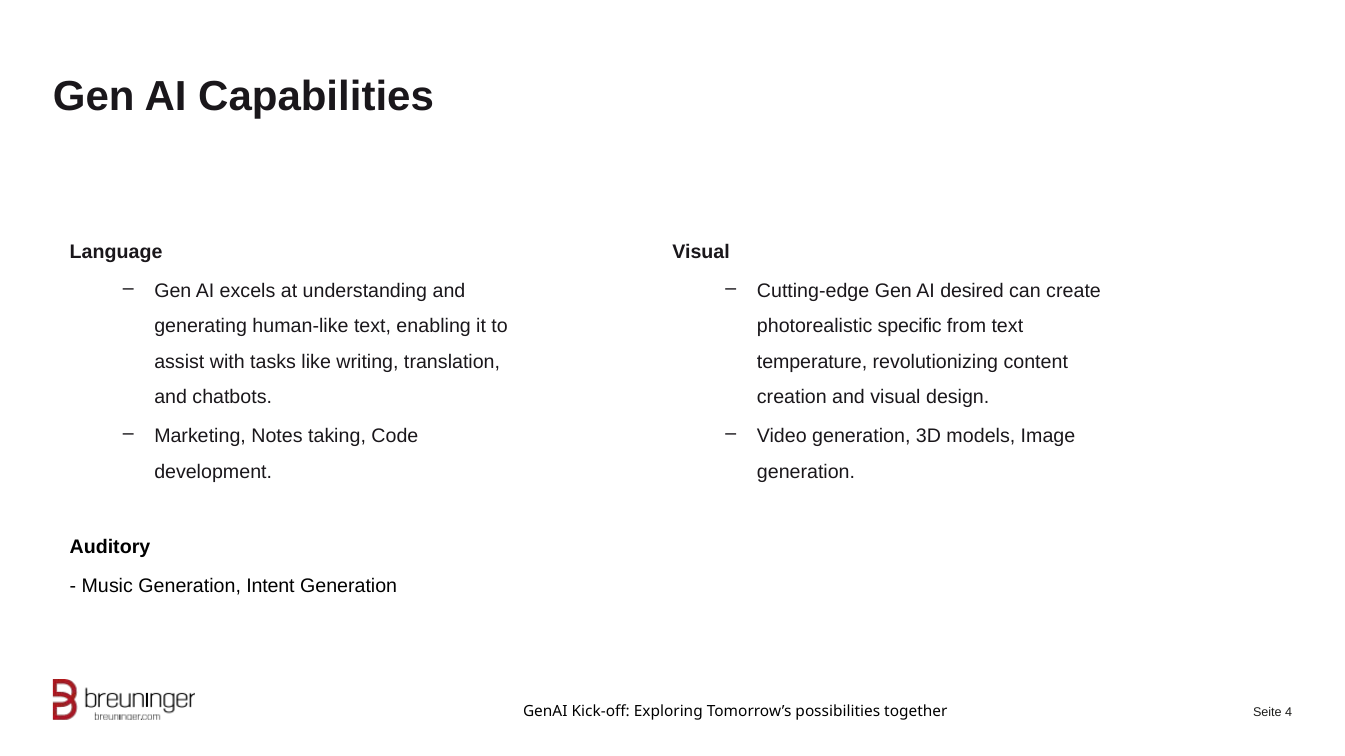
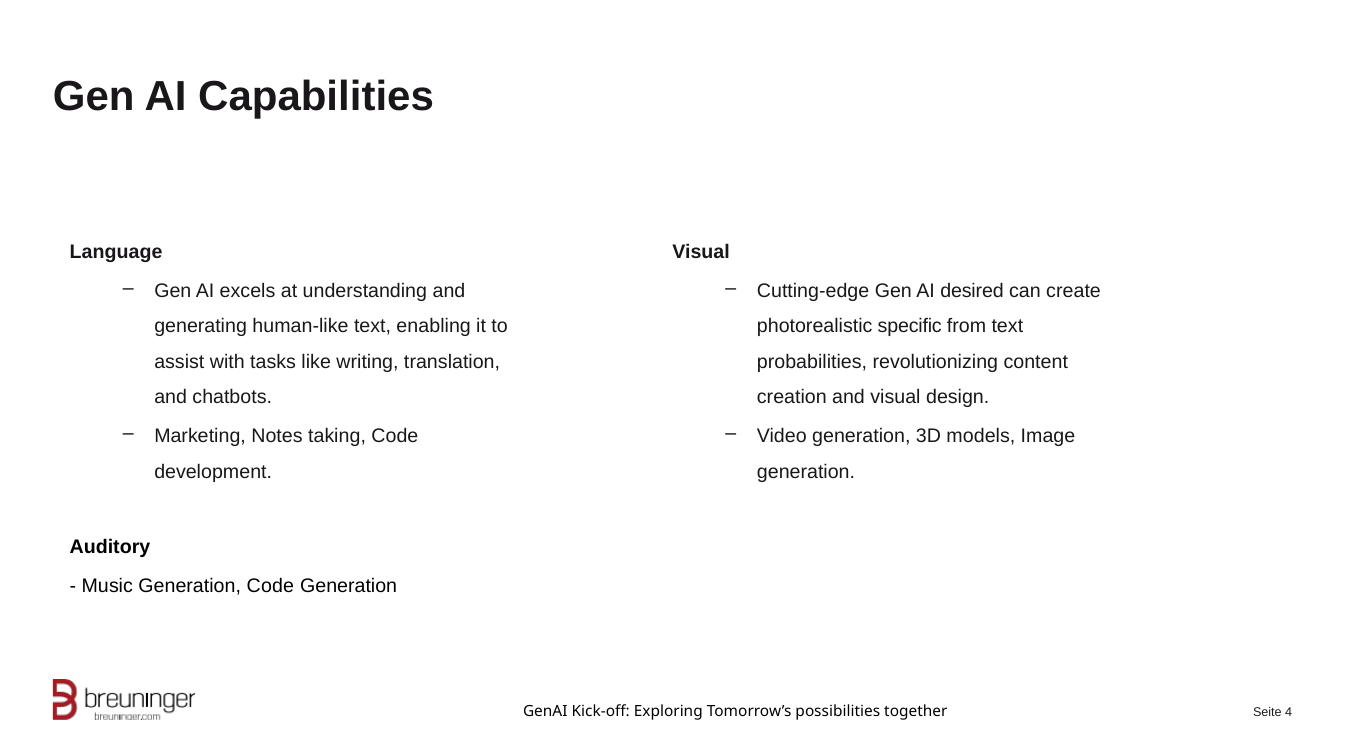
temperature: temperature -> probabilities (812, 362)
Generation Intent: Intent -> Code (270, 587)
